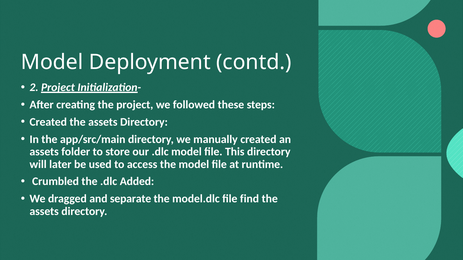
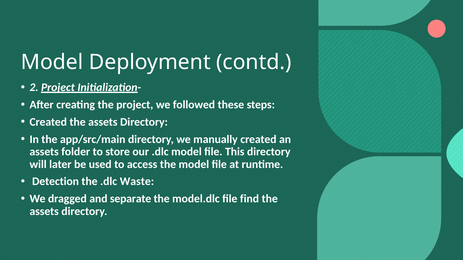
Crumbled: Crumbled -> Detection (56, 182)
Added: Added -> Waste (137, 182)
